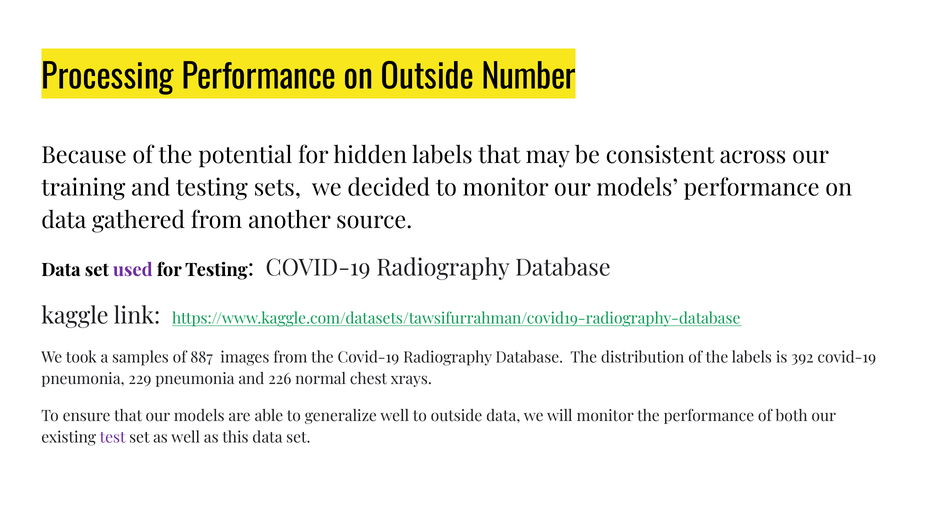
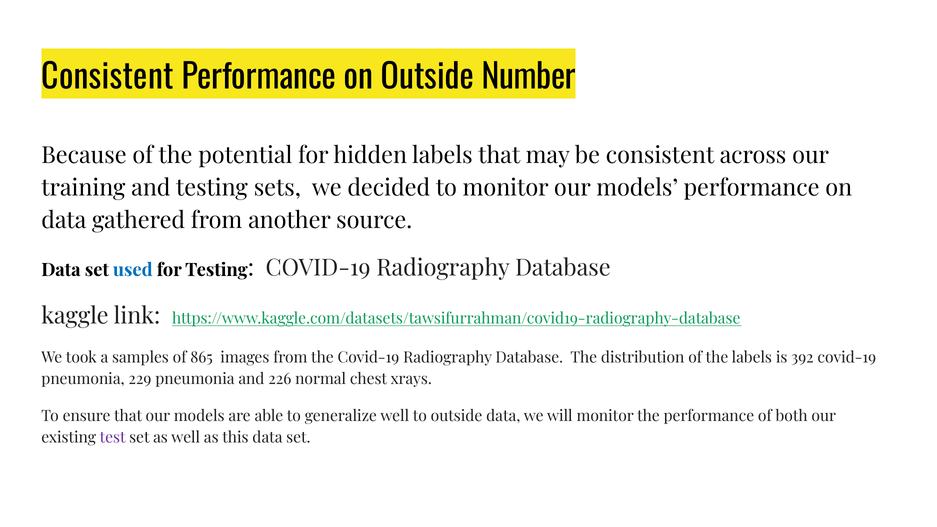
Processing: Processing -> Consistent (107, 78)
used colour: purple -> blue (133, 270)
887: 887 -> 865 (202, 357)
